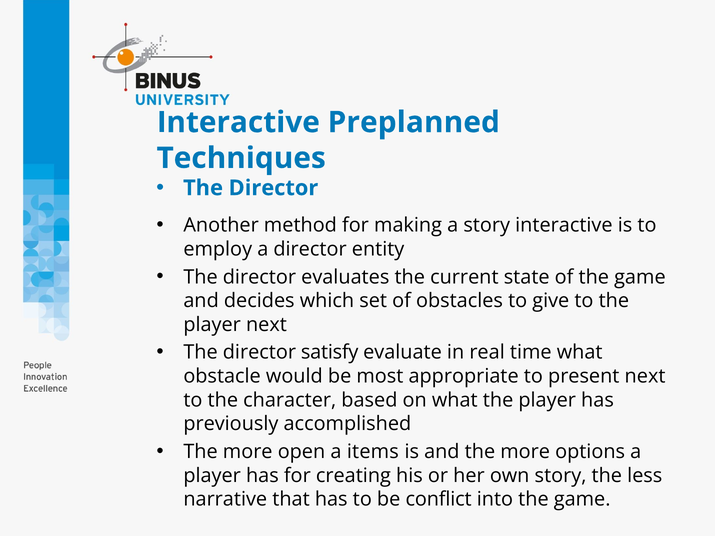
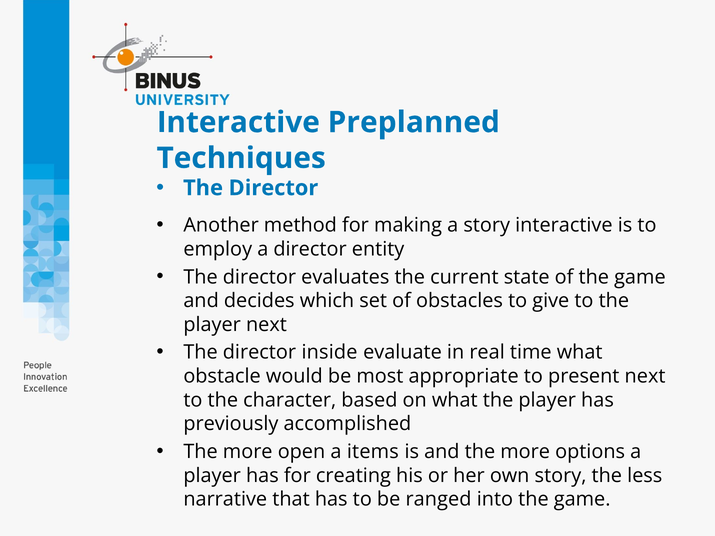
satisfy: satisfy -> inside (329, 353)
conflict: conflict -> ranged (438, 500)
